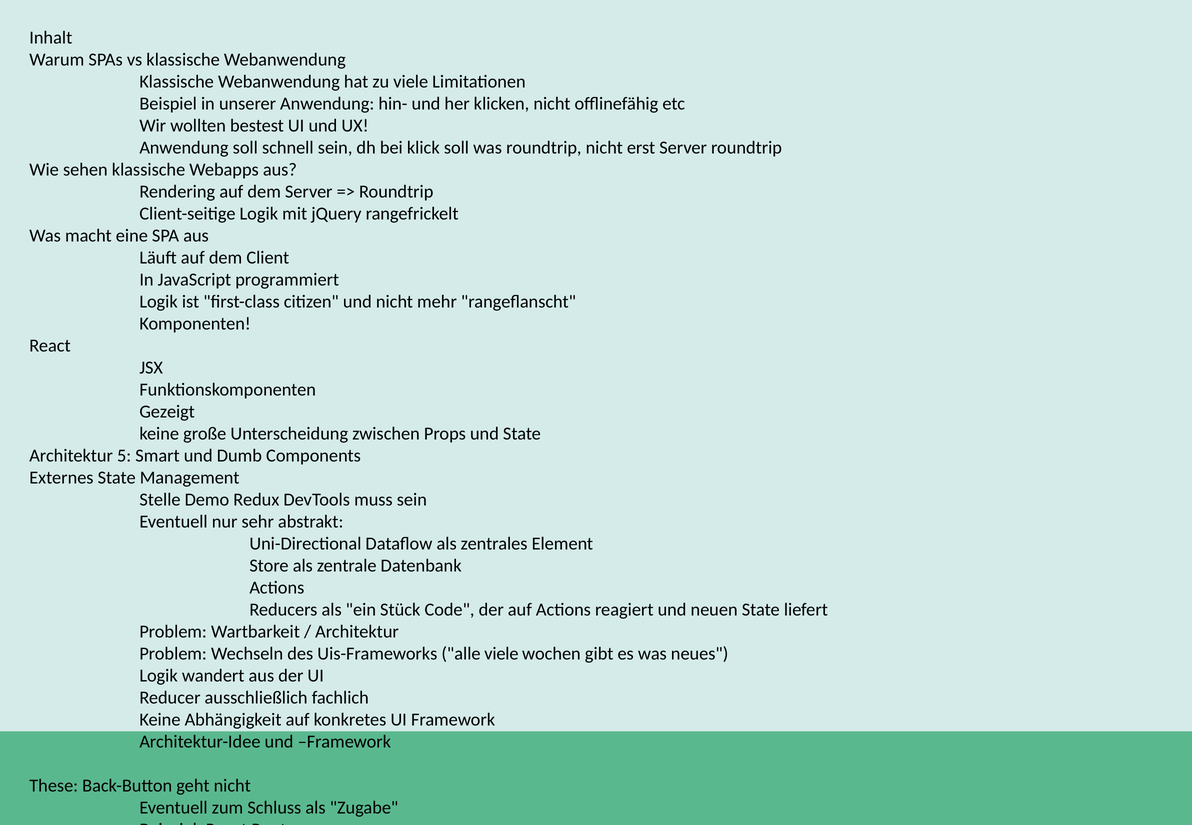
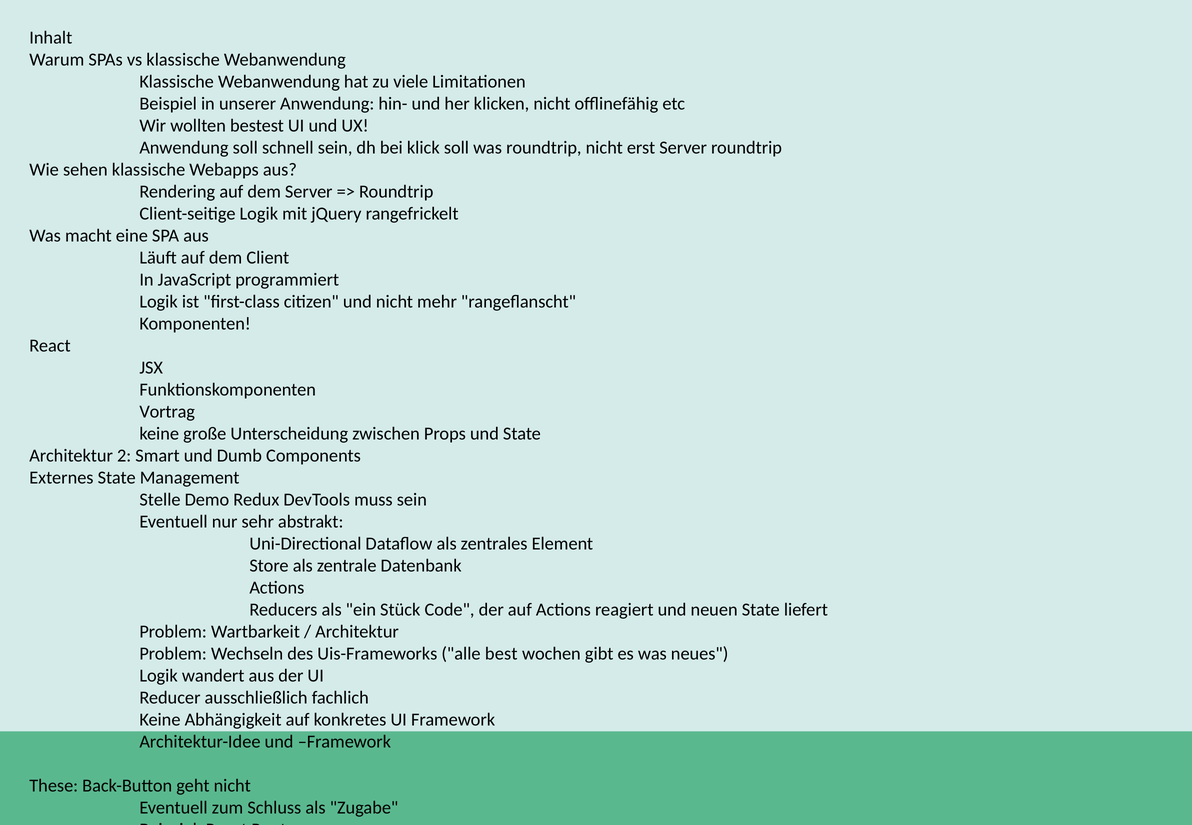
Gezeigt: Gezeigt -> Vortrag (167, 412)
5: 5 -> 2 (124, 456)
alle viele: viele -> best (501, 654)
